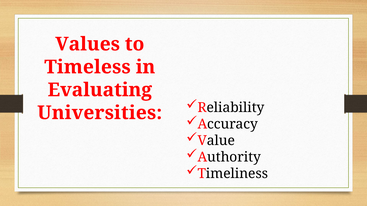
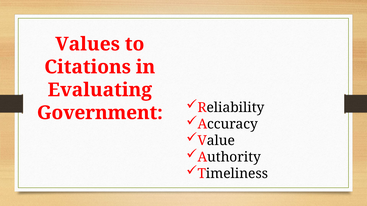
Timeless: Timeless -> Citations (88, 67)
Universities: Universities -> Government (100, 113)
